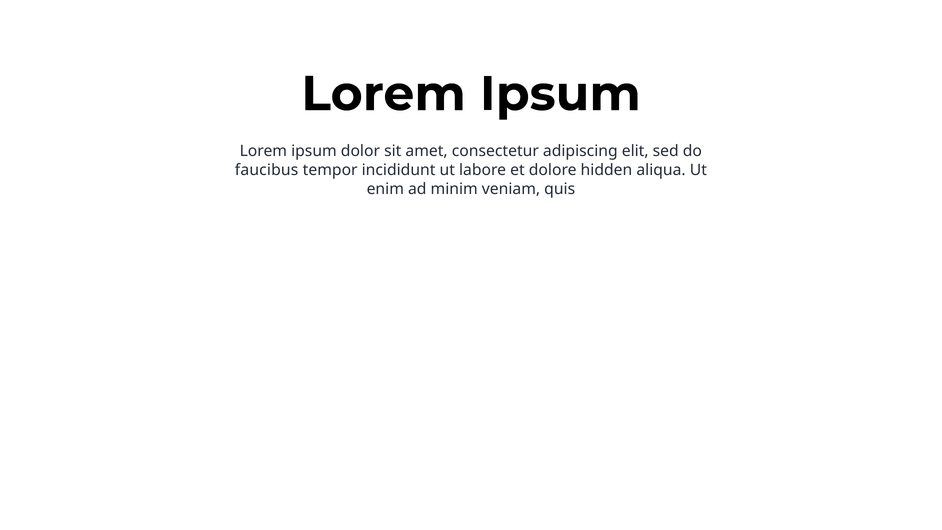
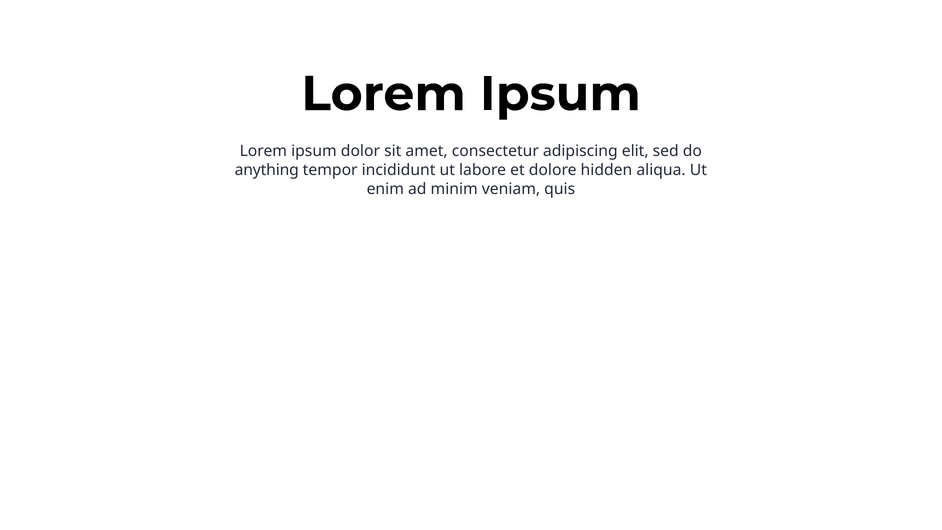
faucibus: faucibus -> anything (267, 170)
